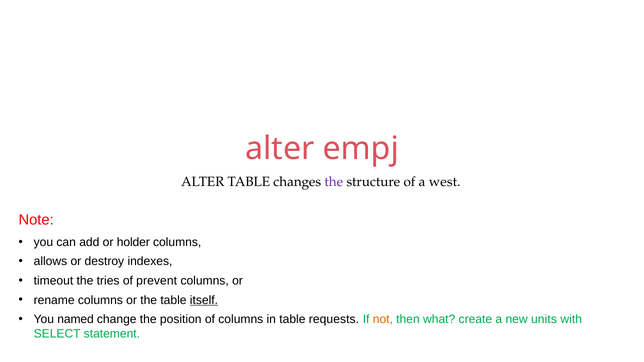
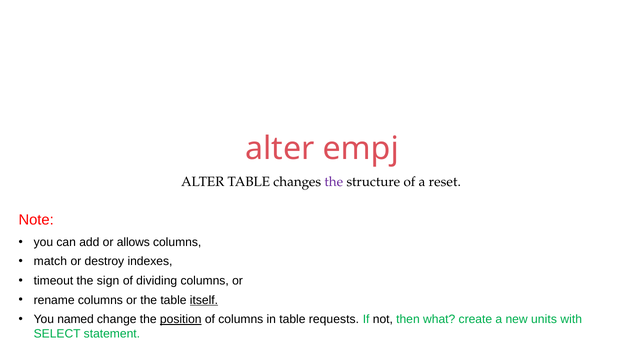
west: west -> reset (445, 182)
holder: holder -> allows (133, 242)
allows: allows -> match (50, 262)
tries: tries -> sign (108, 281)
prevent: prevent -> dividing (157, 281)
position underline: none -> present (181, 320)
not colour: orange -> black (383, 320)
